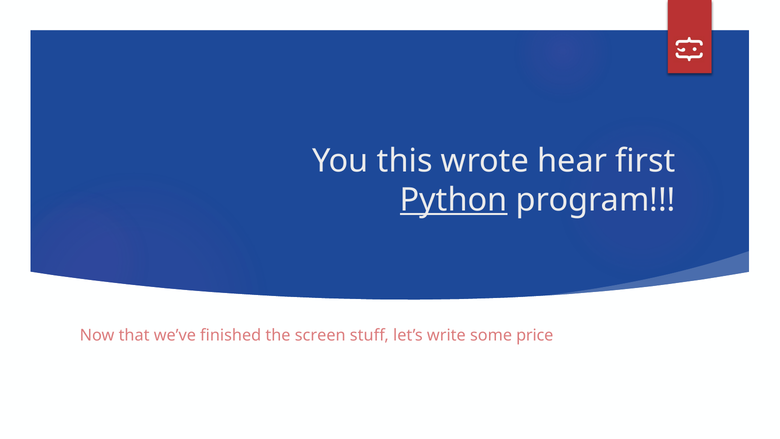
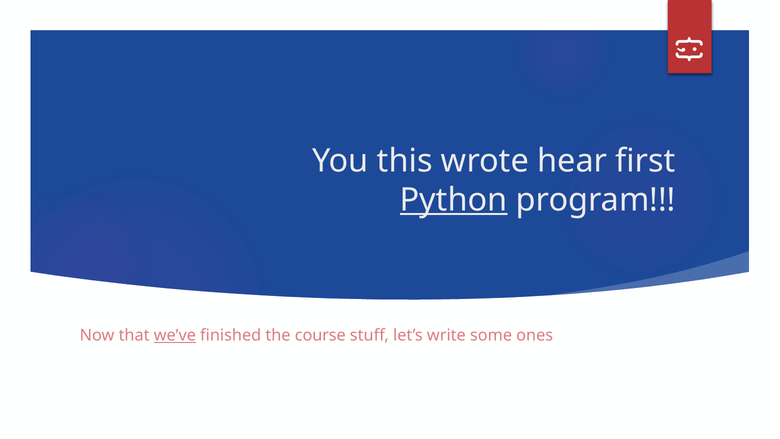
we’ve underline: none -> present (175, 335)
screen: screen -> course (320, 335)
price: price -> ones (535, 335)
